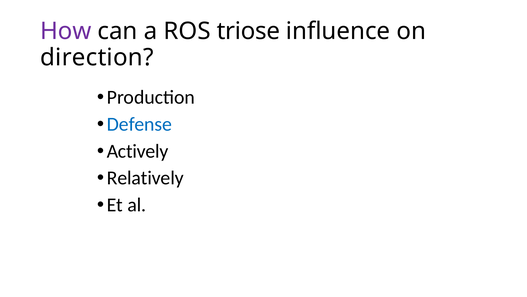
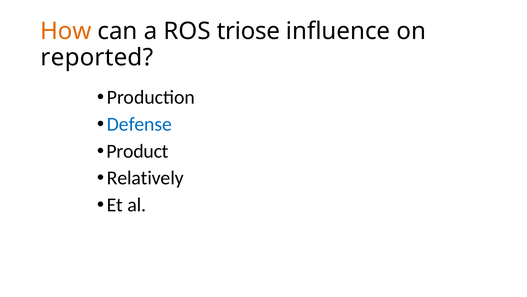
How colour: purple -> orange (66, 31)
direction: direction -> reported (97, 57)
Actively: Actively -> Product (138, 151)
